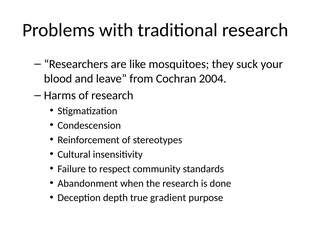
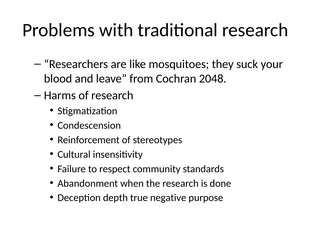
2004: 2004 -> 2048 (213, 79)
gradient: gradient -> negative (168, 198)
